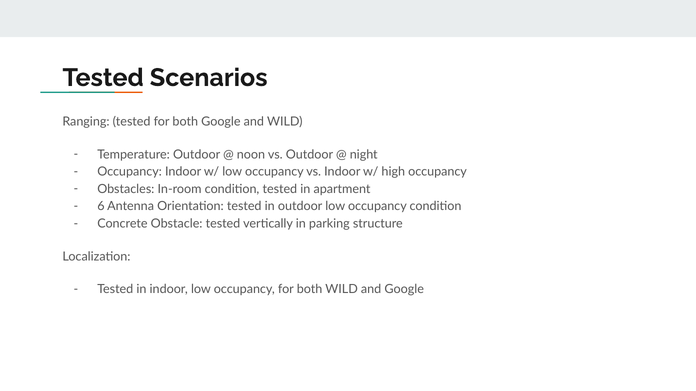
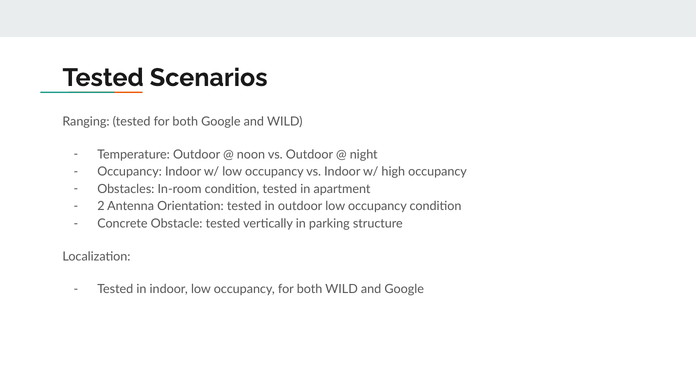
6: 6 -> 2 (101, 207)
